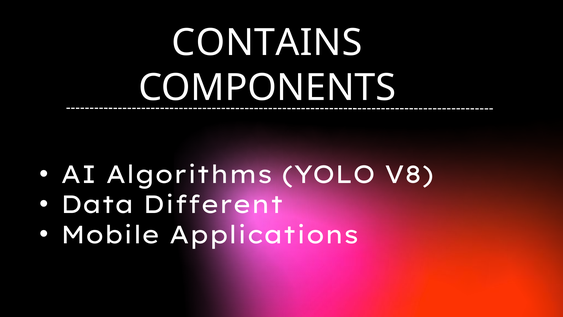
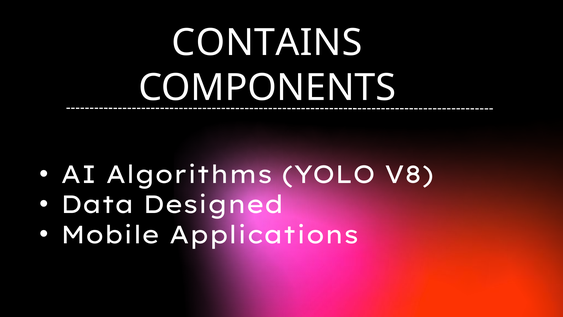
Different: Different -> Designed (214, 205)
